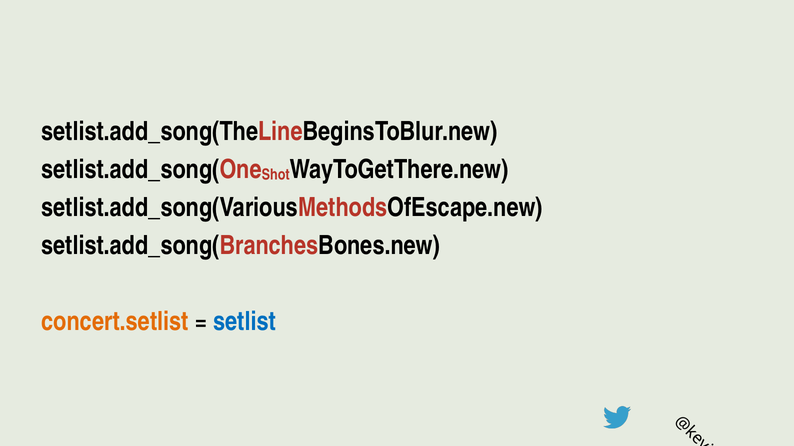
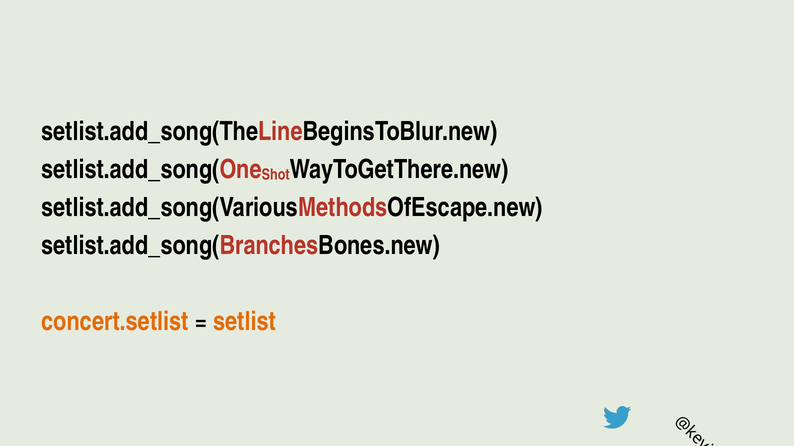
setlist colour: blue -> orange (245, 322)
